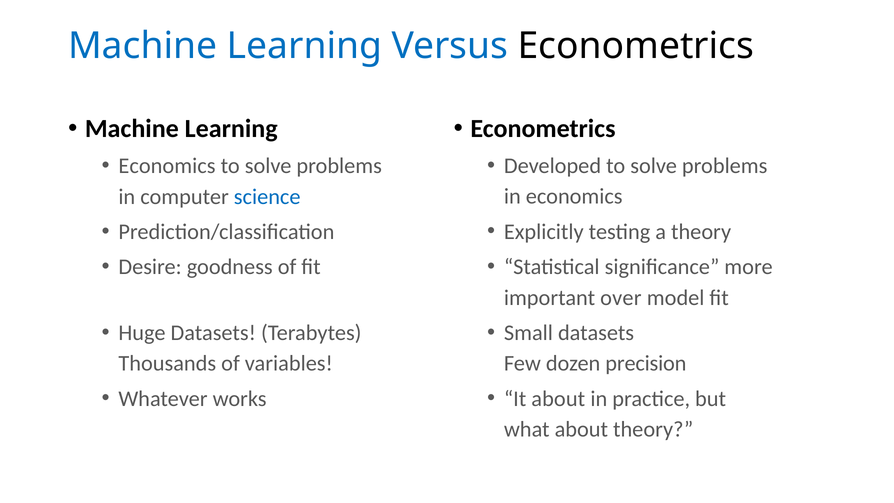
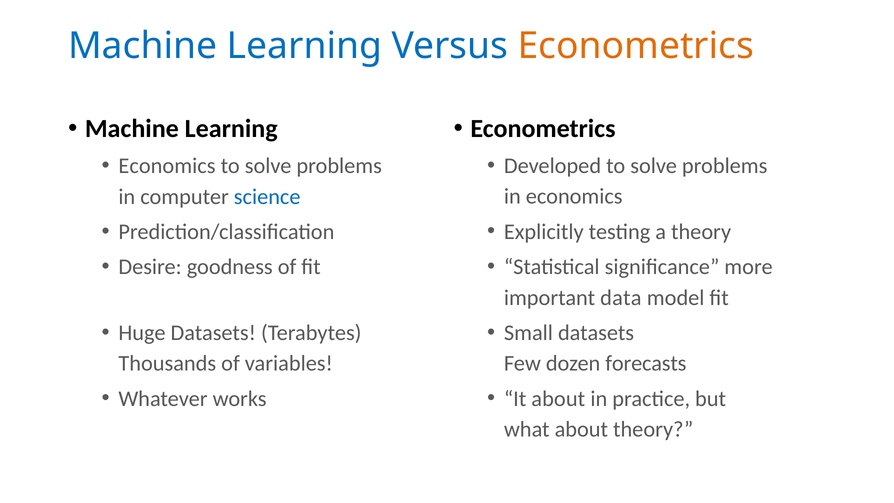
Econometrics colour: black -> orange (636, 46)
over: over -> data (621, 298)
precision: precision -> forecasts (646, 363)
